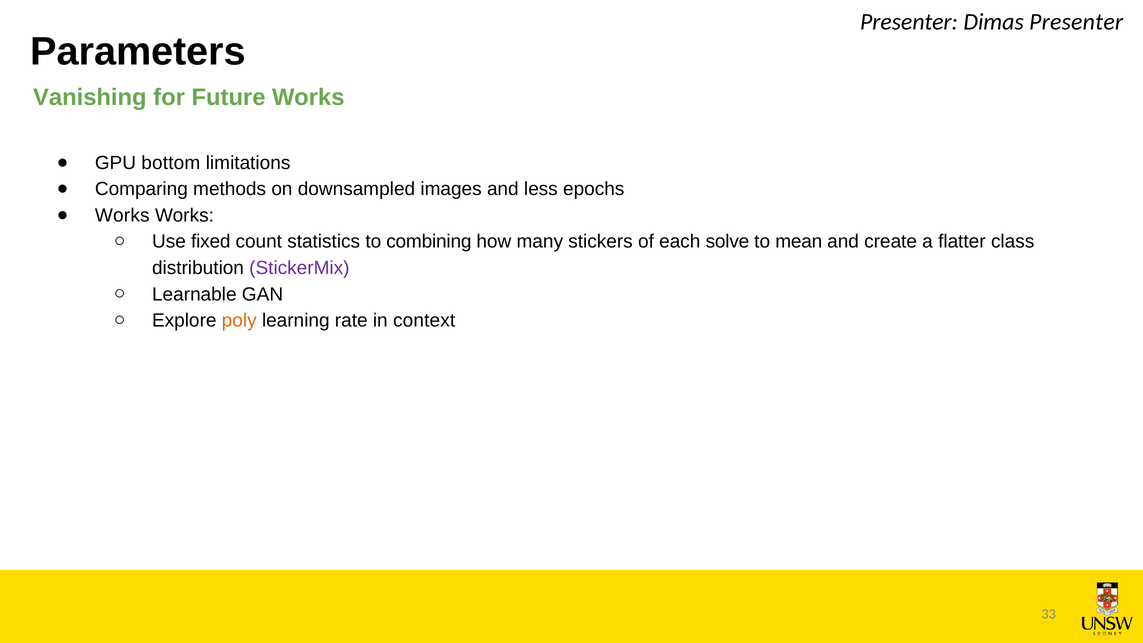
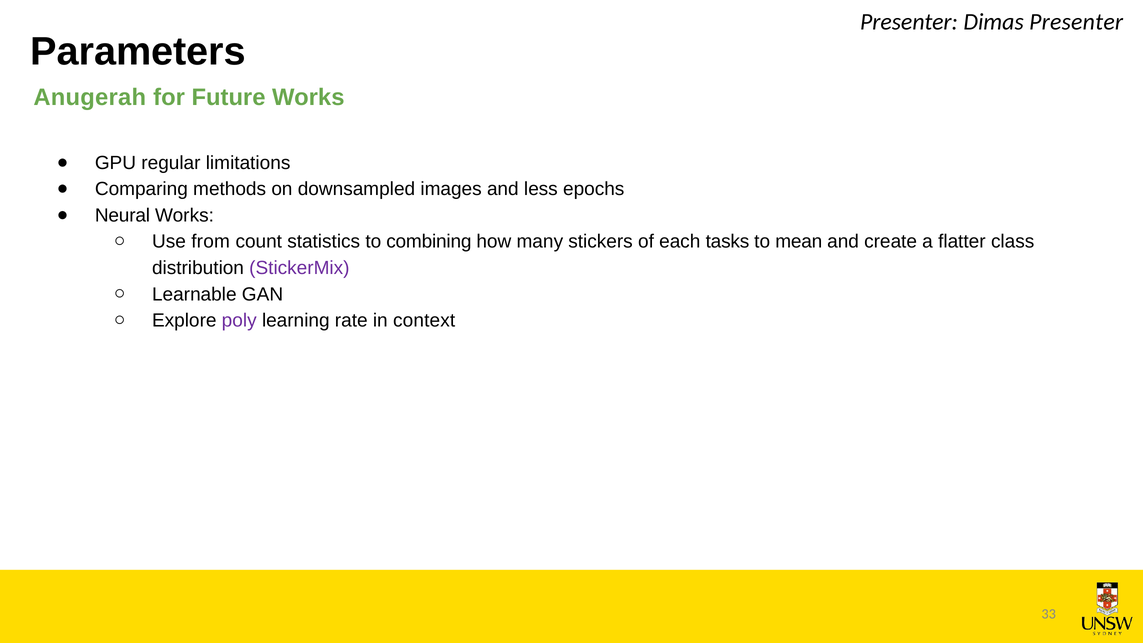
Vanishing: Vanishing -> Anugerah (90, 97)
bottom: bottom -> regular (171, 163)
Works: Works -> Neural (122, 215)
fixed: fixed -> from (211, 242)
solve: solve -> tasks (727, 242)
poly colour: orange -> purple (239, 321)
